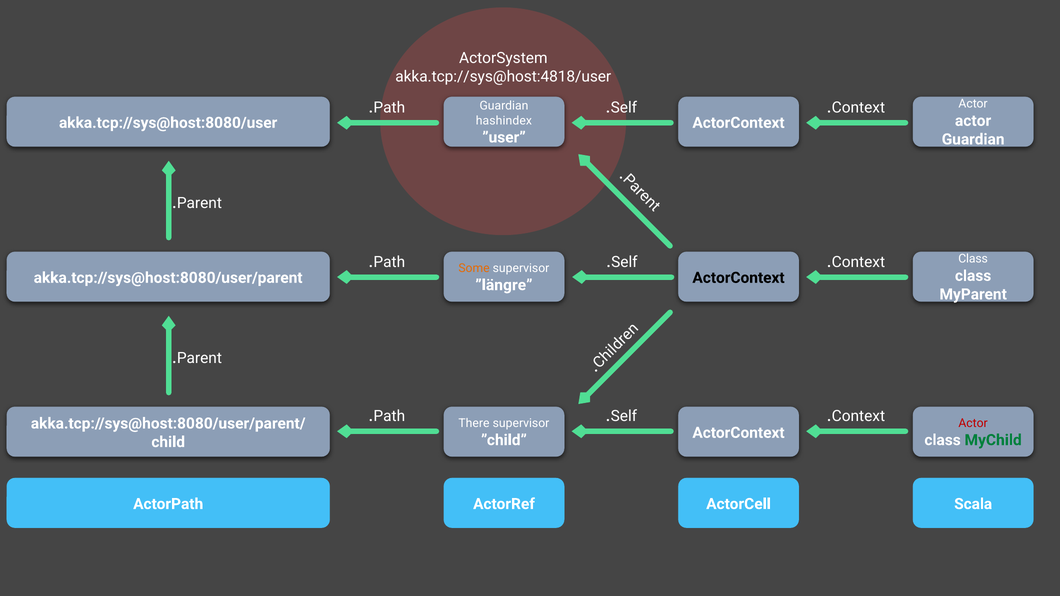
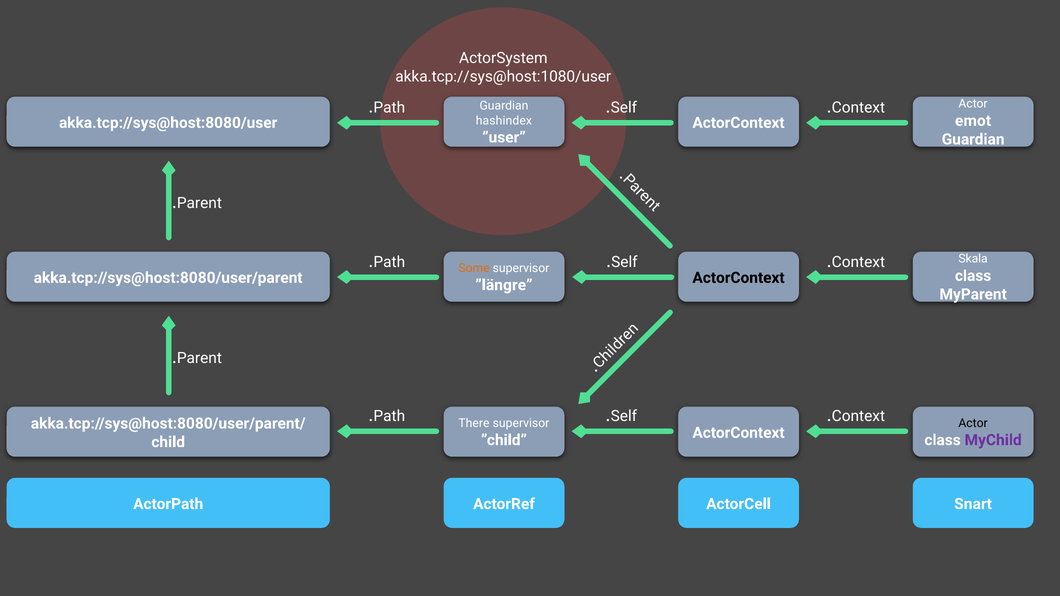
akka.tcp://sys@host:4818/user: akka.tcp://sys@host:4818/user -> akka.tcp://sys@host:1080/user (503, 77)
actor: actor -> emot (973, 121)
Class: Class -> Skala (973, 259)
Actor colour: red -> black (973, 423)
MyChild colour: green -> purple (993, 440)
Scala: Scala -> Snart (973, 504)
